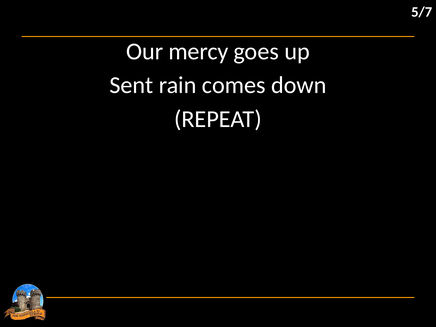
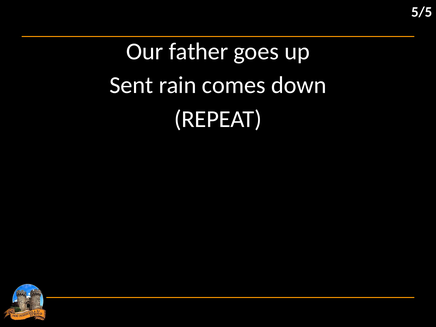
5/7: 5/7 -> 5/5 (422, 12)
mercy: mercy -> father (198, 51)
